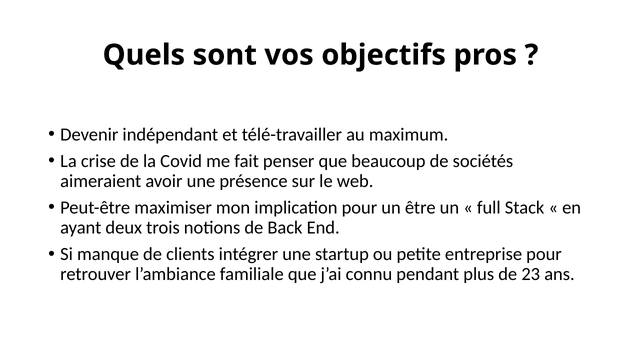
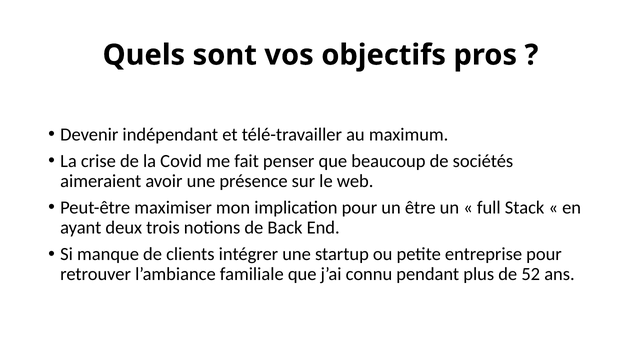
23: 23 -> 52 (531, 274)
